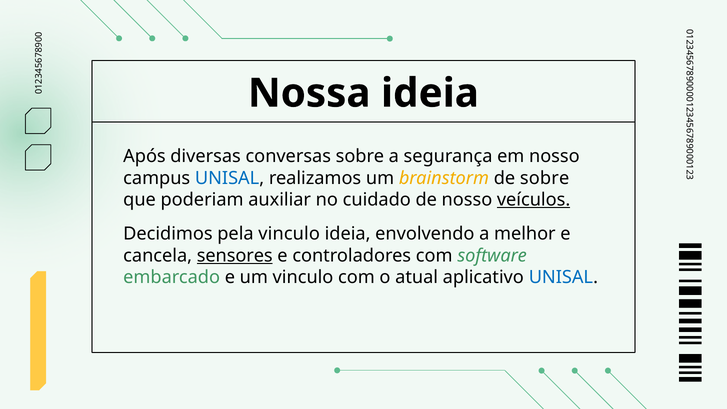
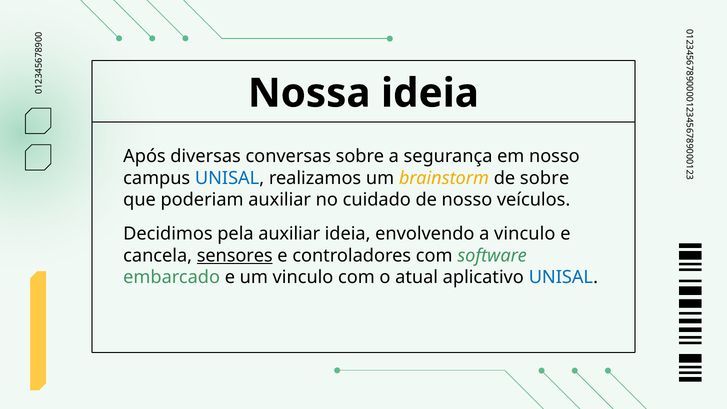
veículos underline: present -> none (534, 200)
pela vinculo: vinculo -> auxiliar (289, 234)
a melhor: melhor -> vinculo (525, 234)
